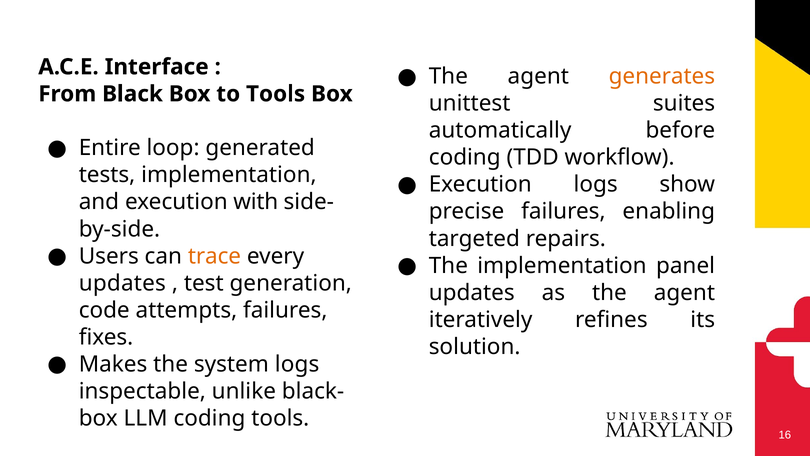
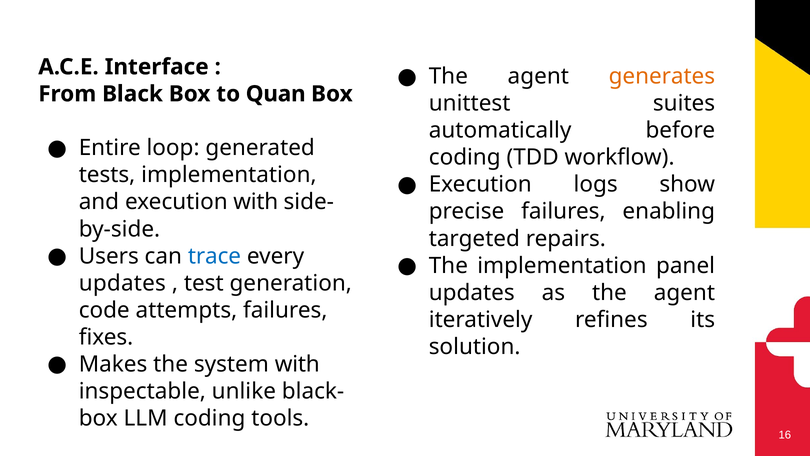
to Tools: Tools -> Quan (276, 94)
trace colour: orange -> blue (214, 256)
system logs: logs -> with (297, 364)
